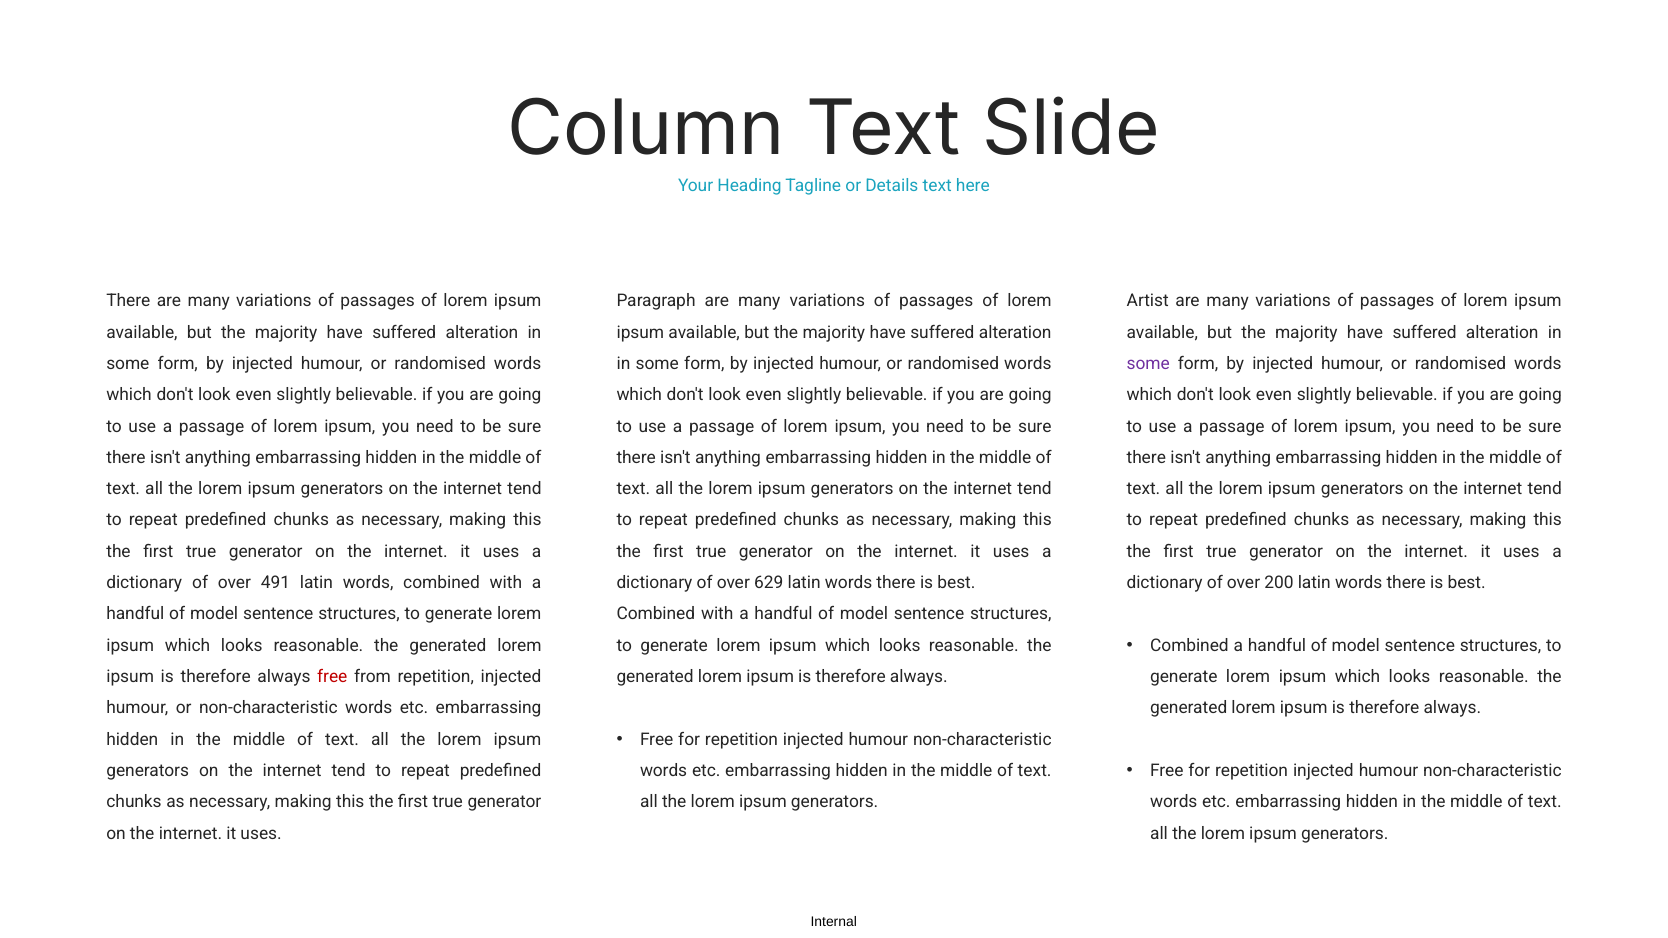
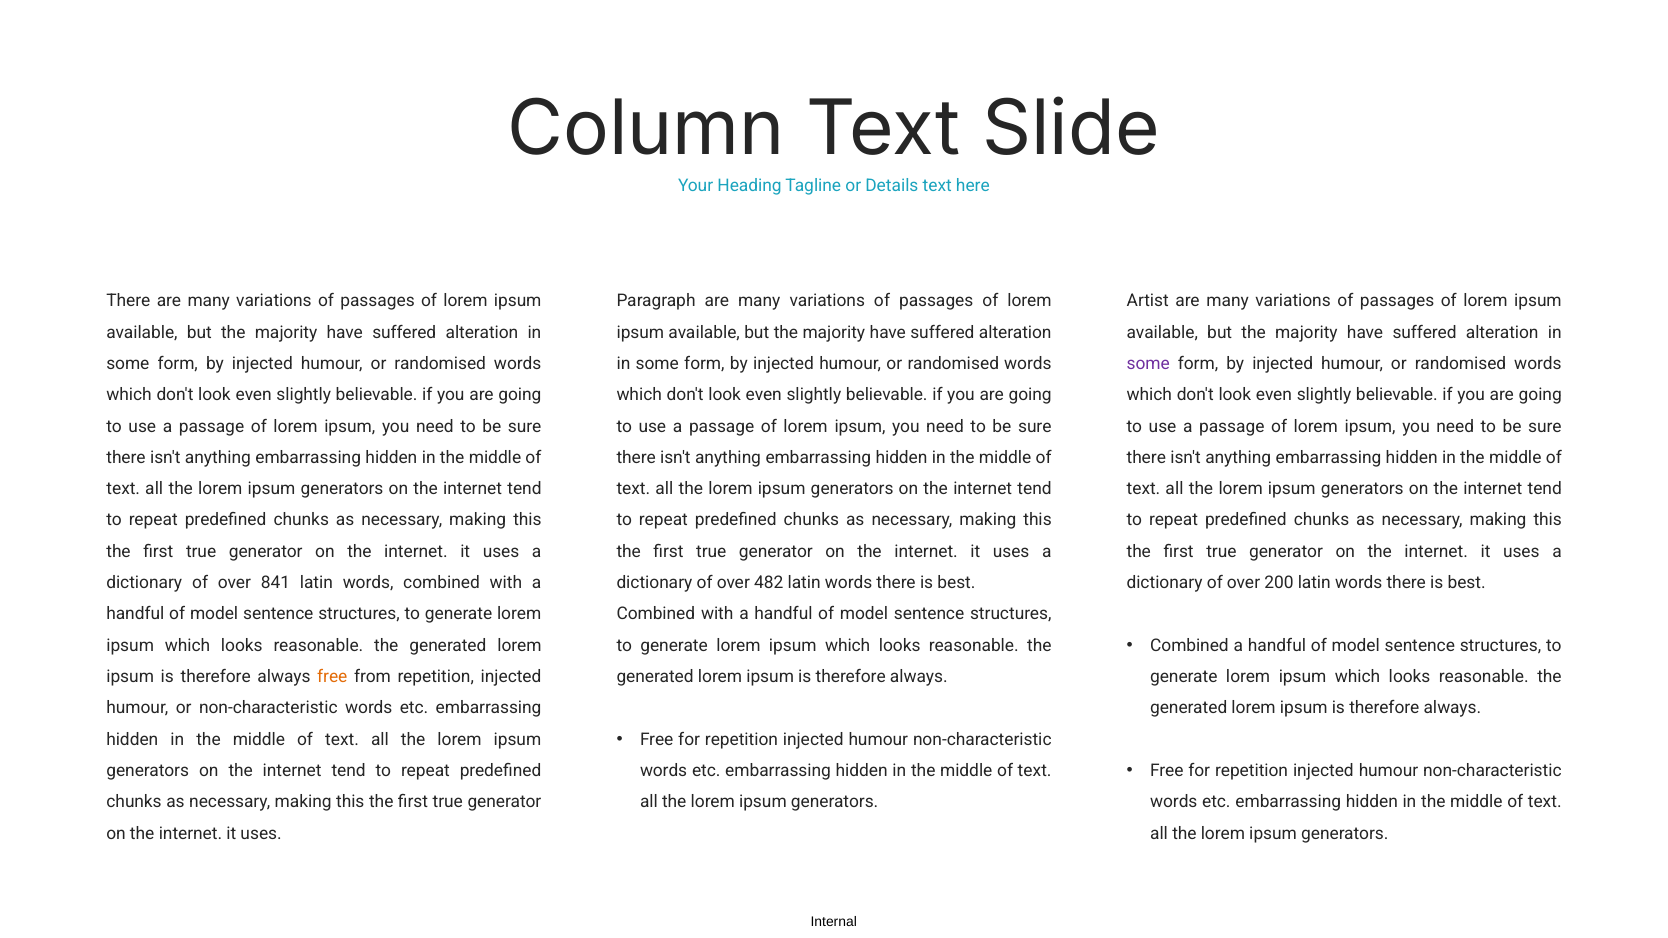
491: 491 -> 841 (275, 583)
629: 629 -> 482 (769, 583)
free colour: red -> orange (332, 677)
